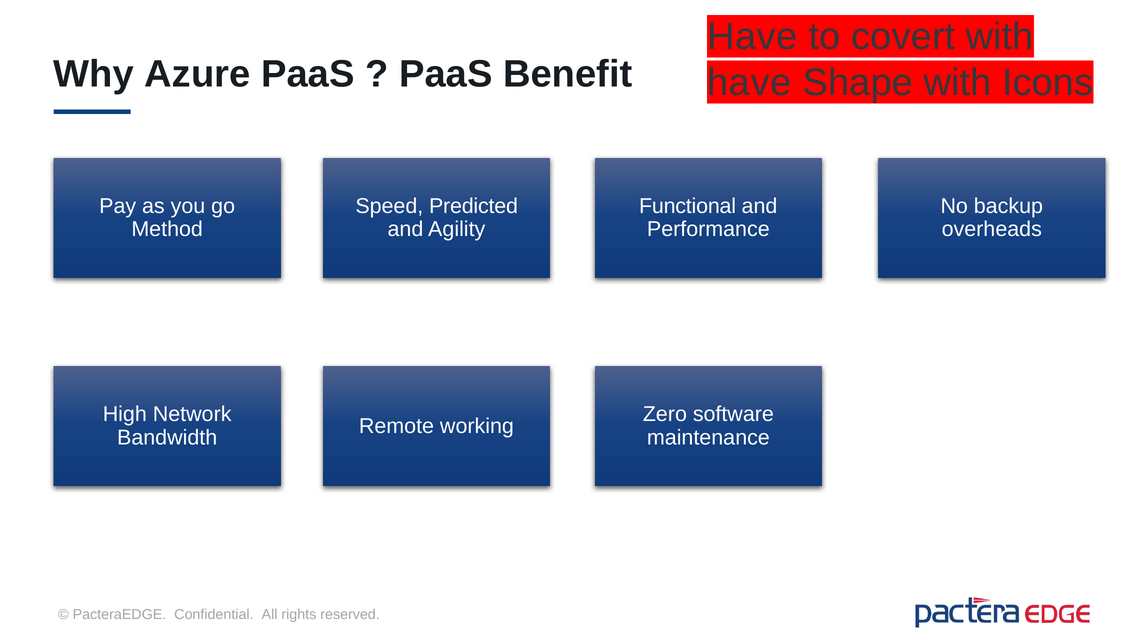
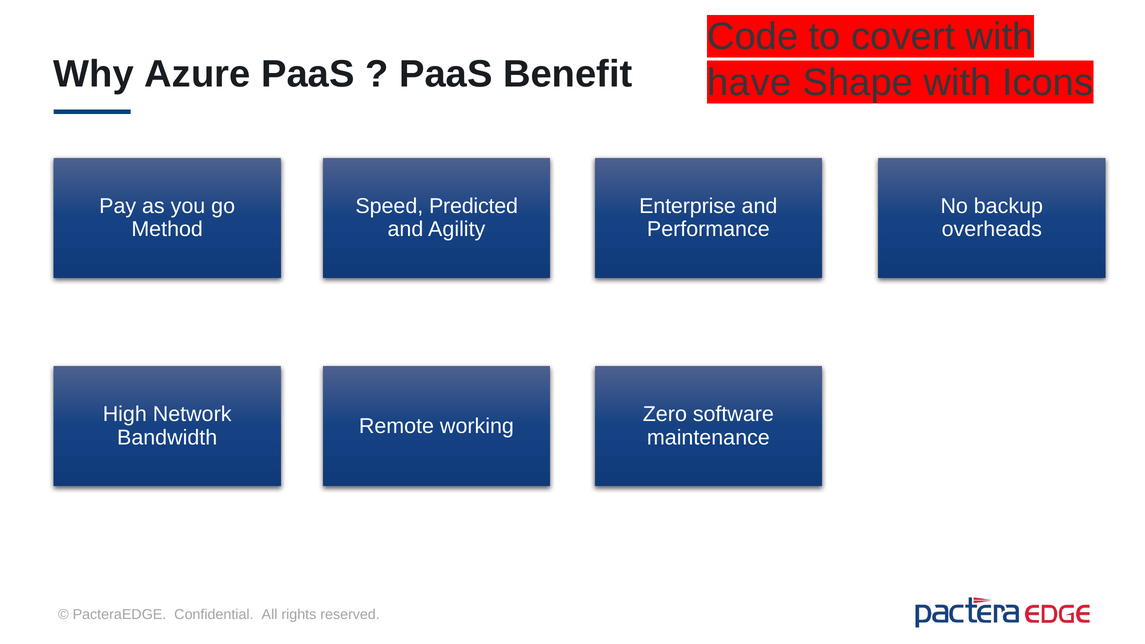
Have: Have -> Code (753, 37)
Functional: Functional -> Enterprise (688, 206)
